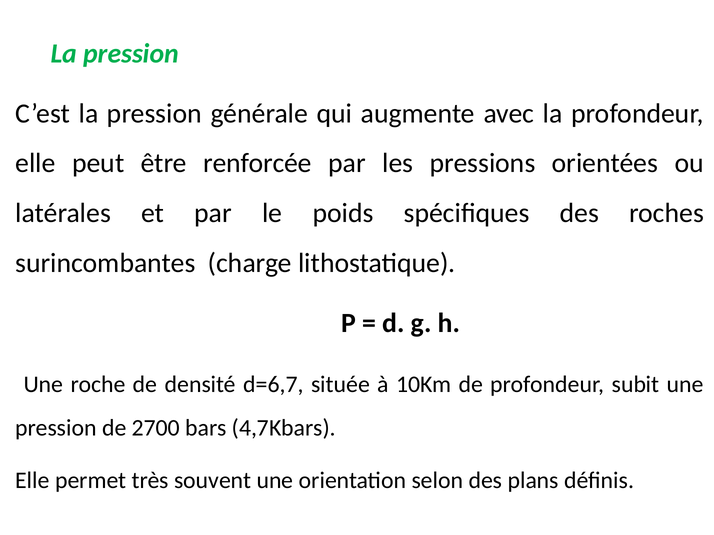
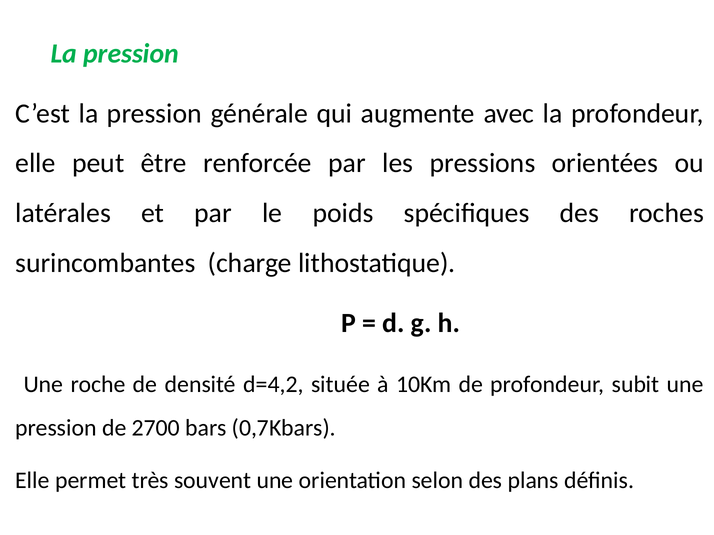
d=6,7: d=6,7 -> d=4,2 (273, 385)
4,7Kbars: 4,7Kbars -> 0,7Kbars (284, 428)
